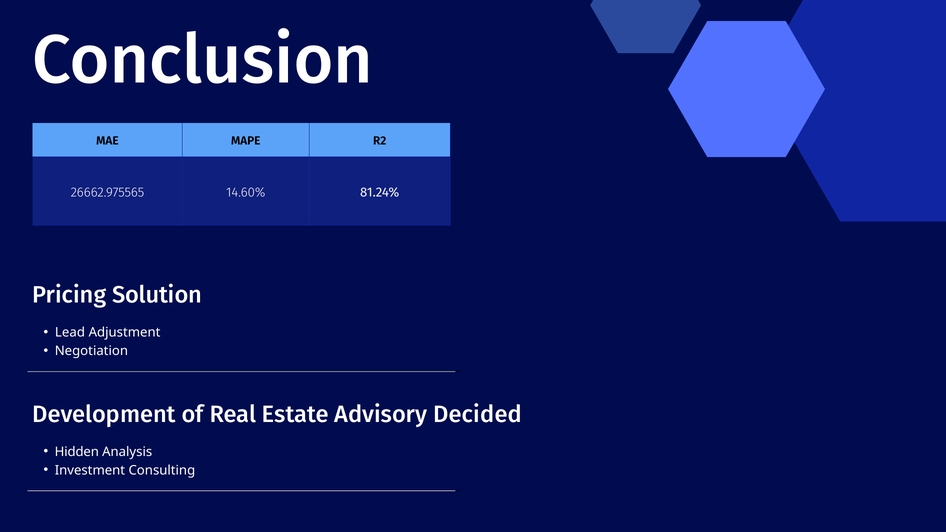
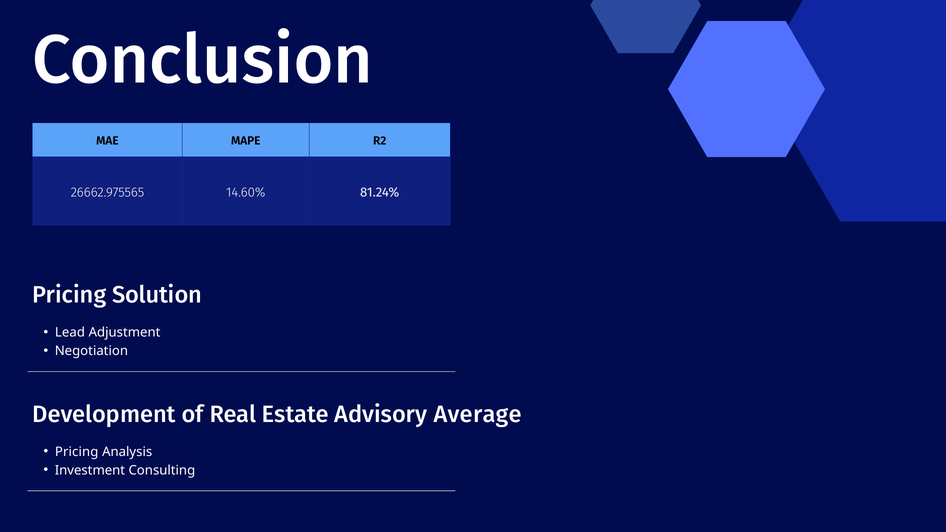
Decided: Decided -> Average (478, 414)
Hidden: Hidden -> Pricing (77, 452)
